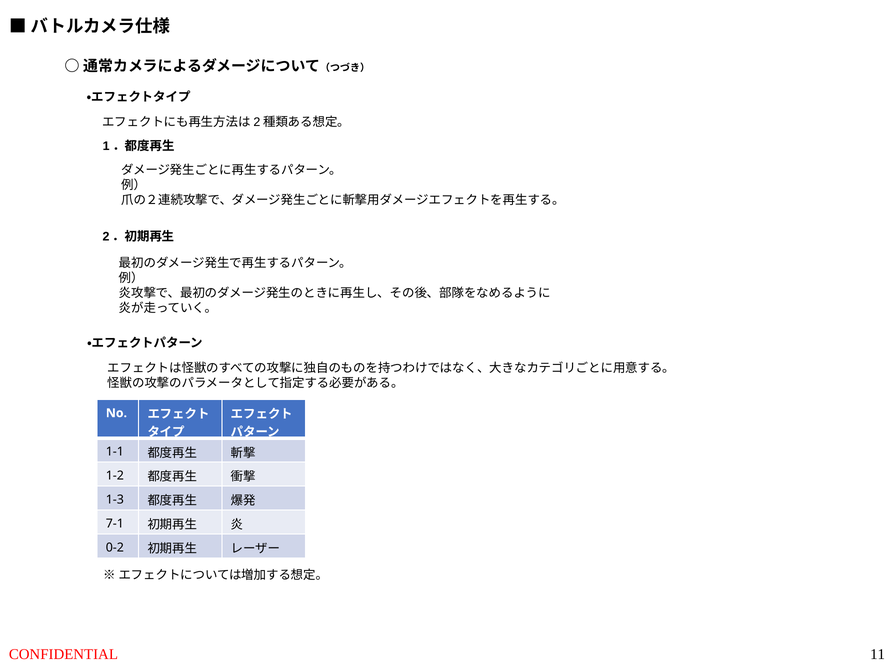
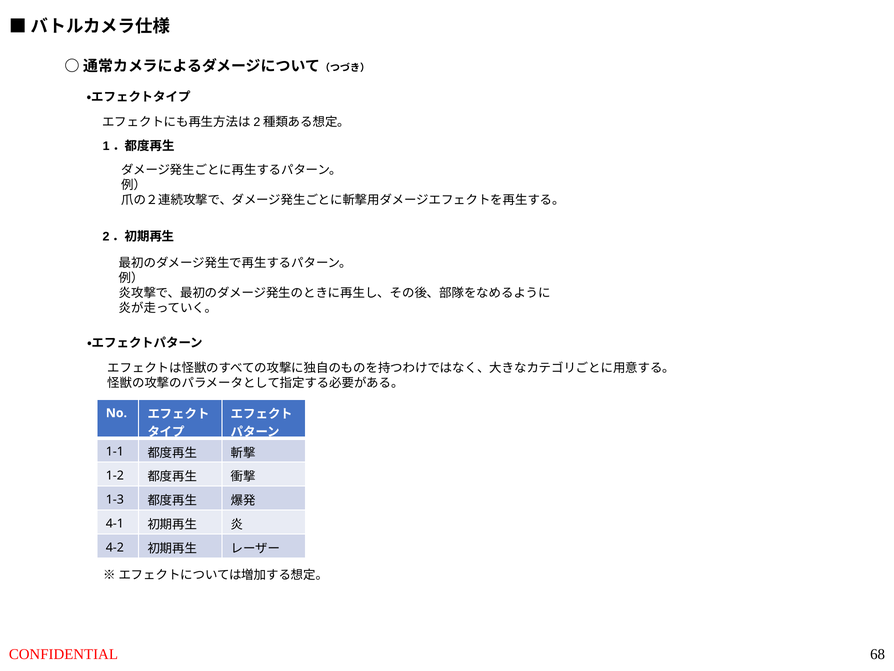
7-1: 7-1 -> 4-1 (115, 523)
0-2: 0-2 -> 4-2 (115, 547)
11: 11 -> 68 (878, 654)
